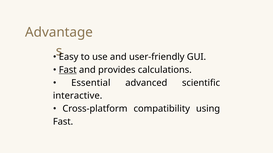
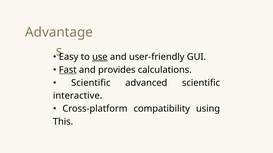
use underline: none -> present (100, 57)
Essential: Essential -> Scientific (91, 83)
Fast: Fast -> This (63, 122)
